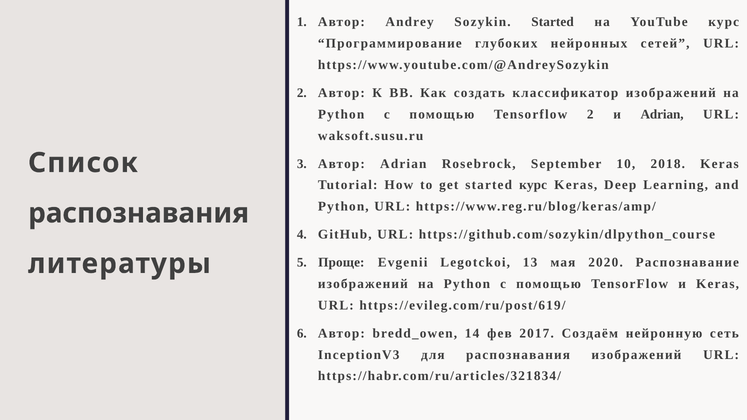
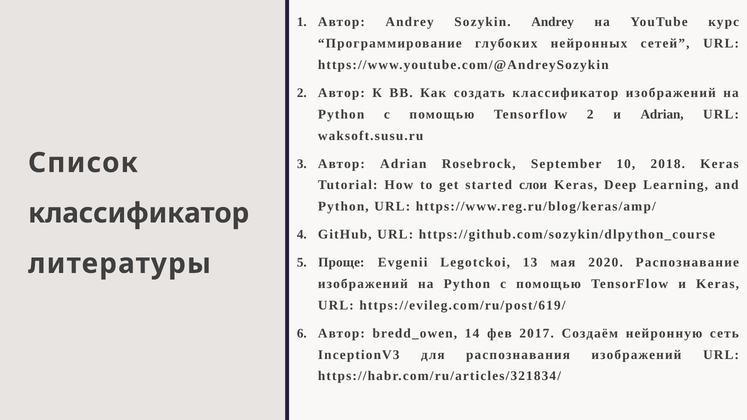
Sozykin Started: Started -> Andrey (553, 22)
started курс: курс -> слои (533, 185)
распознавания: распознавания -> классификатор (139, 213)
